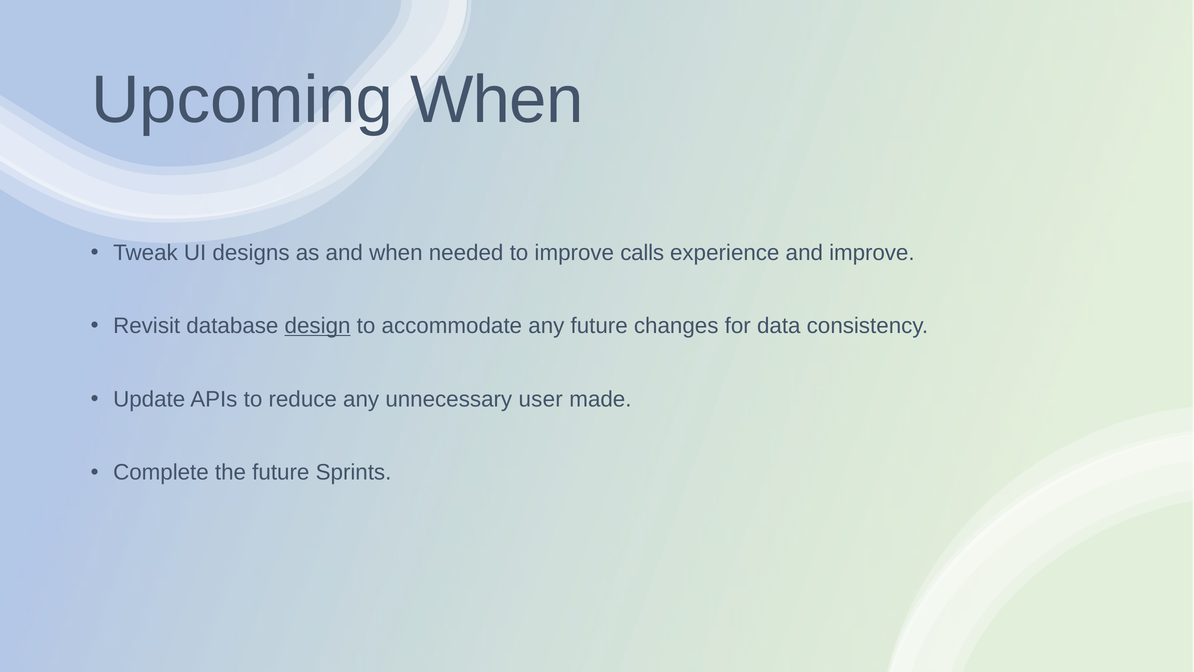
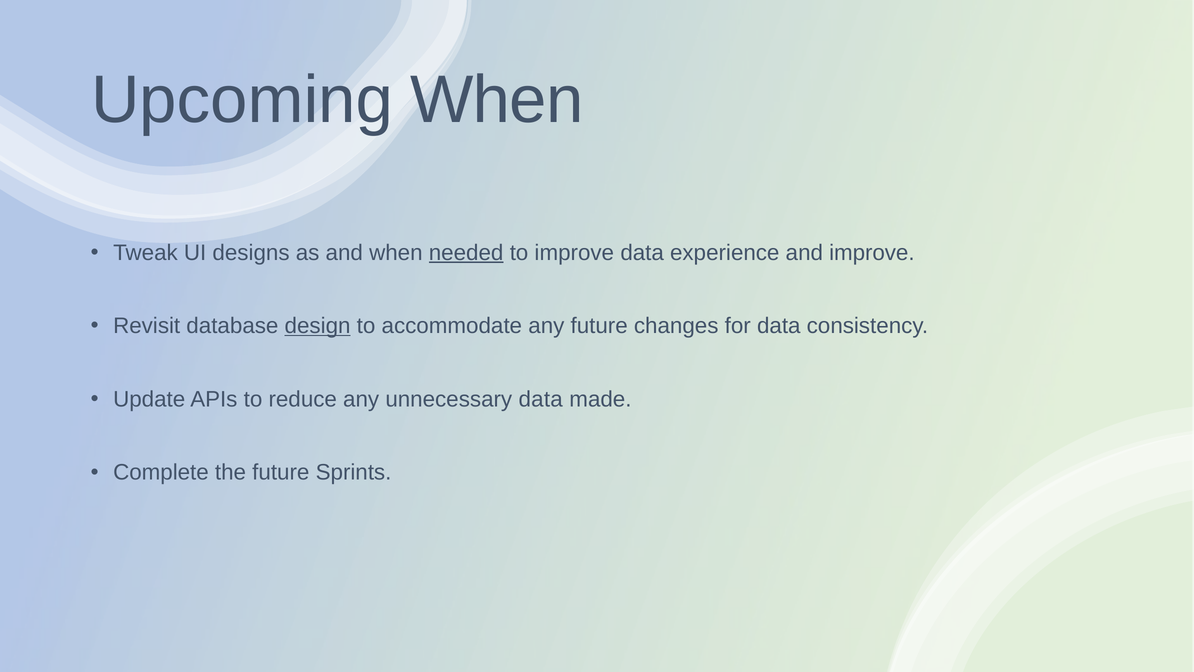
needed underline: none -> present (466, 253)
improve calls: calls -> data (642, 253)
unnecessary user: user -> data (541, 399)
